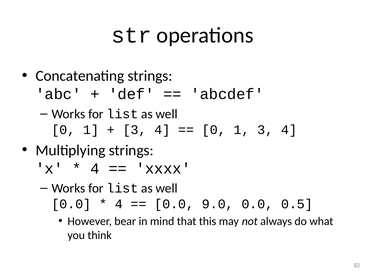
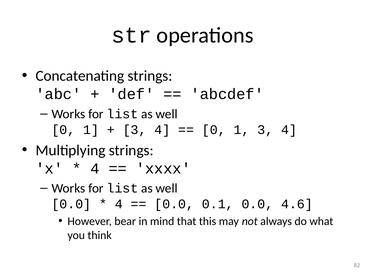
9.0: 9.0 -> 0.1 (218, 204)
0.5: 0.5 -> 4.6 (297, 204)
